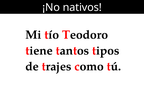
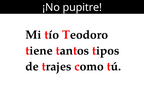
nativos: nativos -> pupitre (82, 7)
